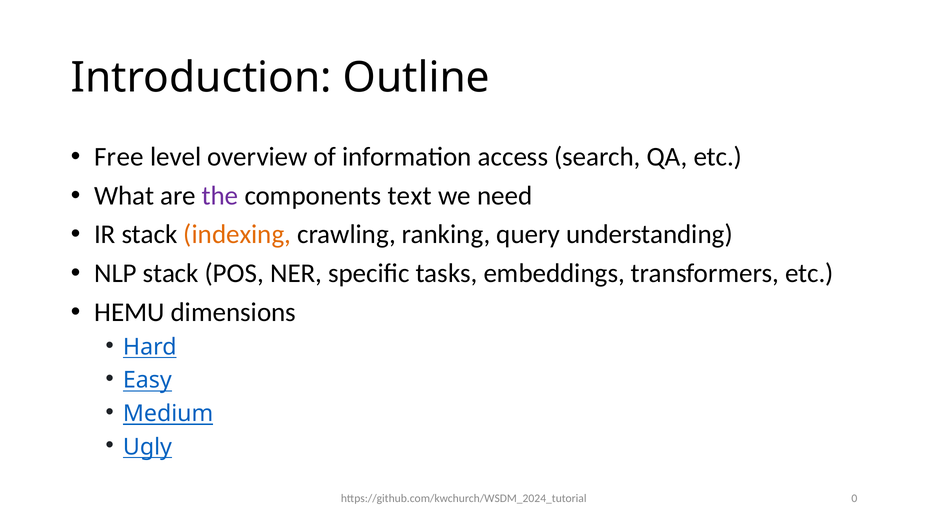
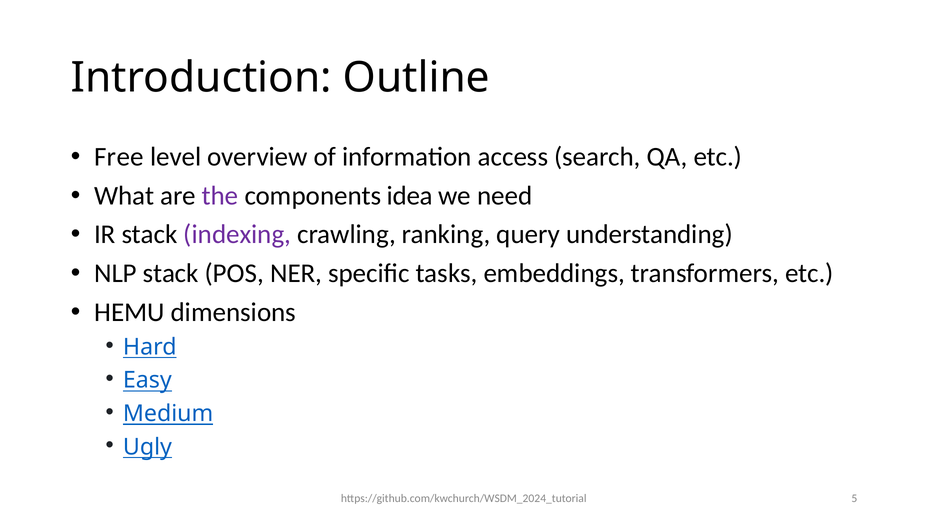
text: text -> idea (410, 196)
indexing colour: orange -> purple (237, 235)
0: 0 -> 5 (854, 498)
